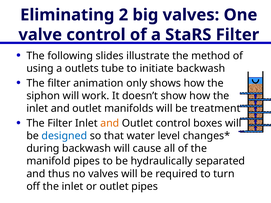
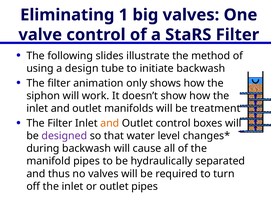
2: 2 -> 1 (123, 15)
outlets: outlets -> design (82, 68)
designed colour: blue -> purple (64, 136)
